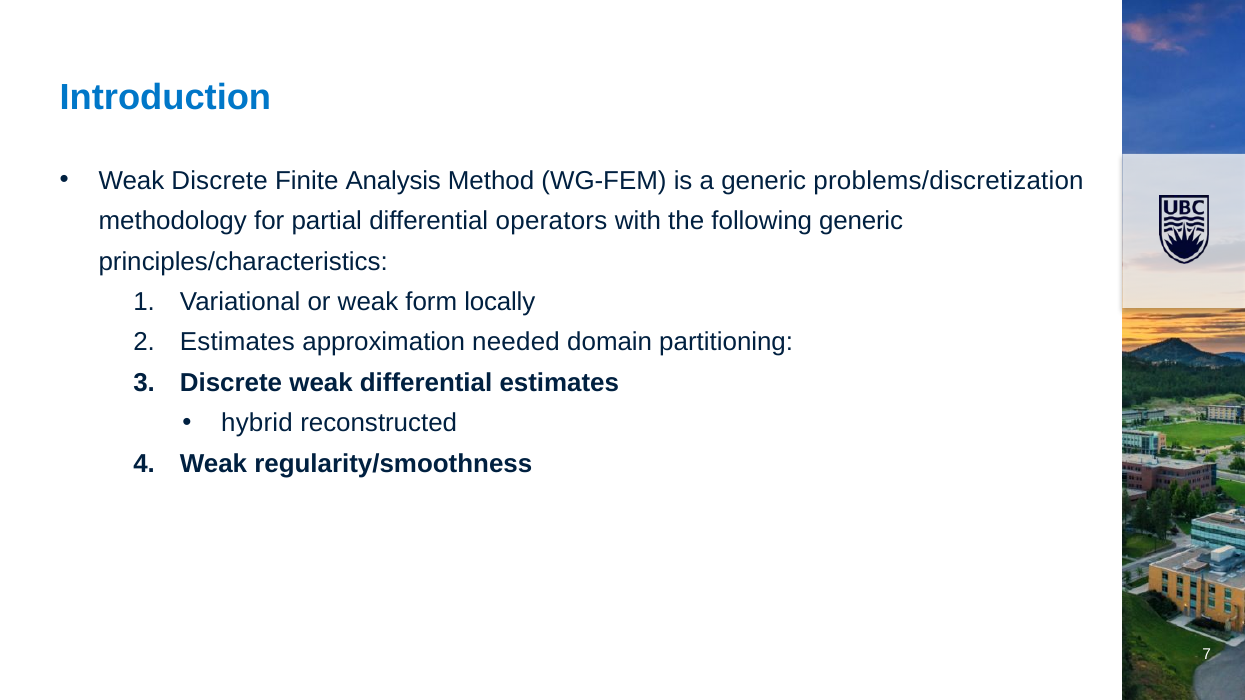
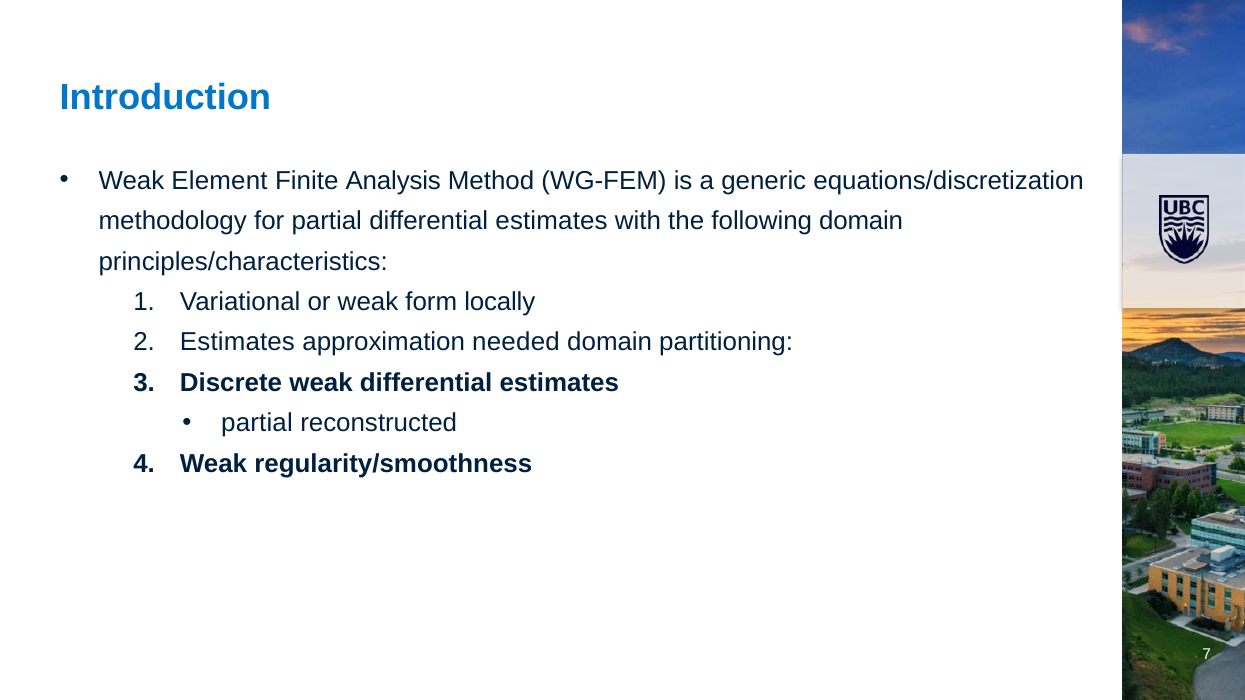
Weak Discrete: Discrete -> Element (220, 181)
problems/discretization: problems/discretization -> equations/discretization (949, 181)
partial differential operators: operators -> estimates (552, 221)
following generic: generic -> domain (861, 221)
hybrid: hybrid -> partial (257, 423)
